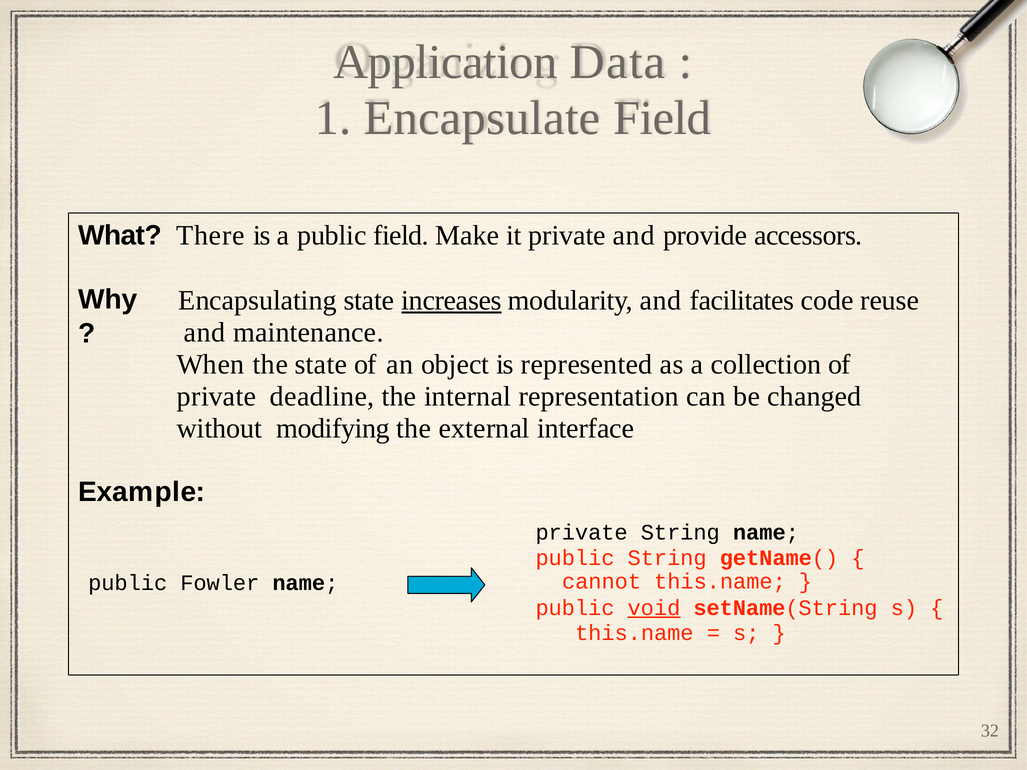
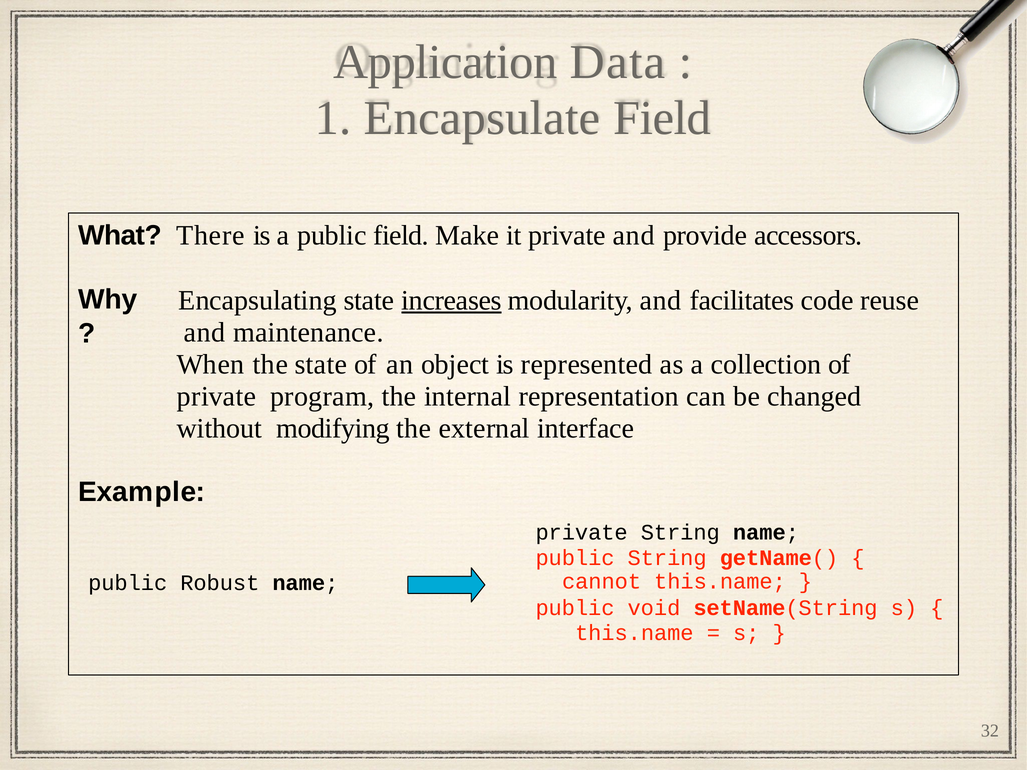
deadline: deadline -> program (322, 397)
Fowler: Fowler -> Robust (220, 583)
void underline: present -> none (654, 608)
